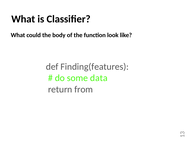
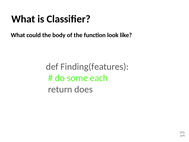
data: data -> each (99, 78)
from: from -> does (84, 89)
